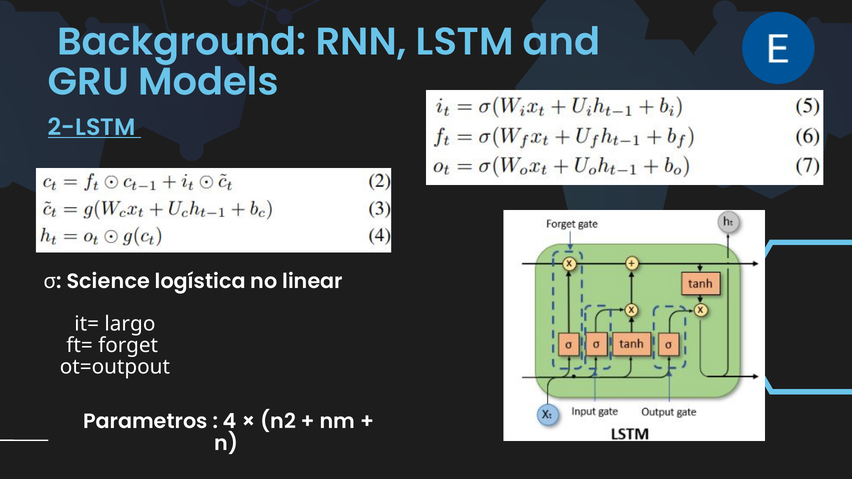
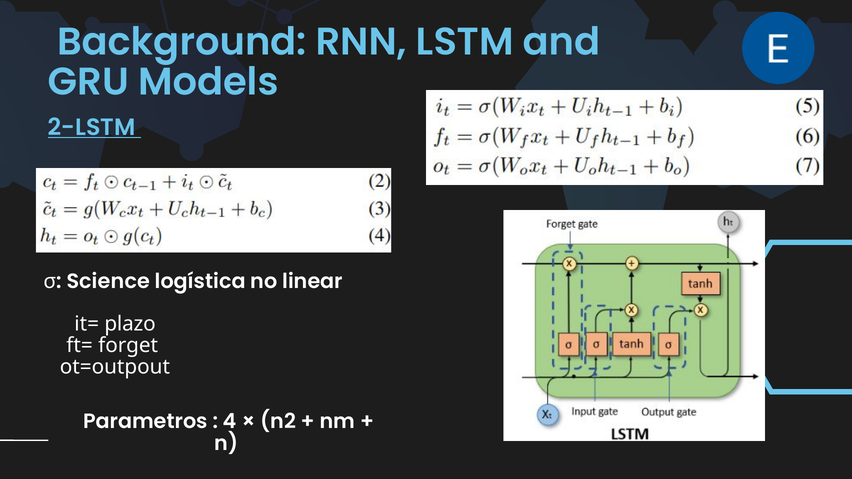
largo: largo -> plazo (130, 324)
